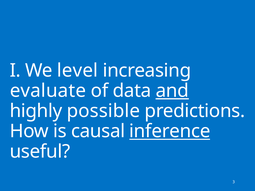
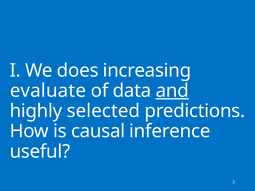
level: level -> does (78, 71)
possible: possible -> selected (103, 111)
inference underline: present -> none (170, 131)
